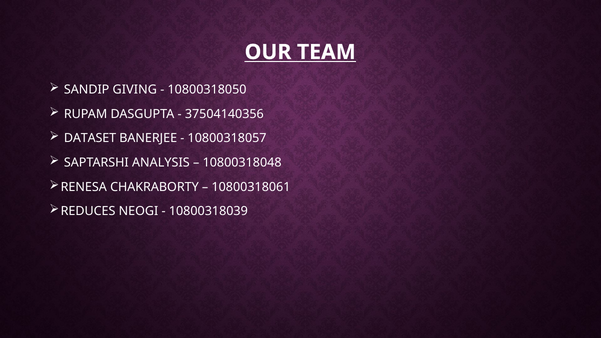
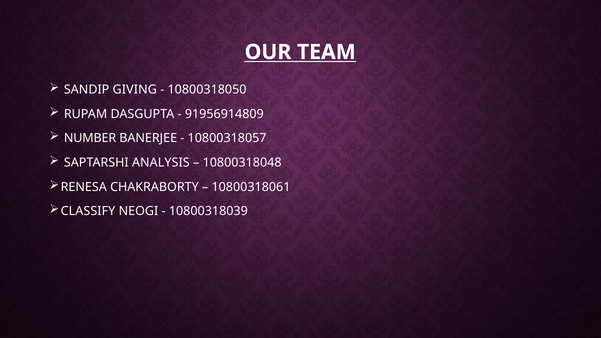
37504140356: 37504140356 -> 91956914809 (224, 114)
DATASET: DATASET -> NUMBER (90, 138)
REDUCES: REDUCES -> CLASSIFY (88, 211)
